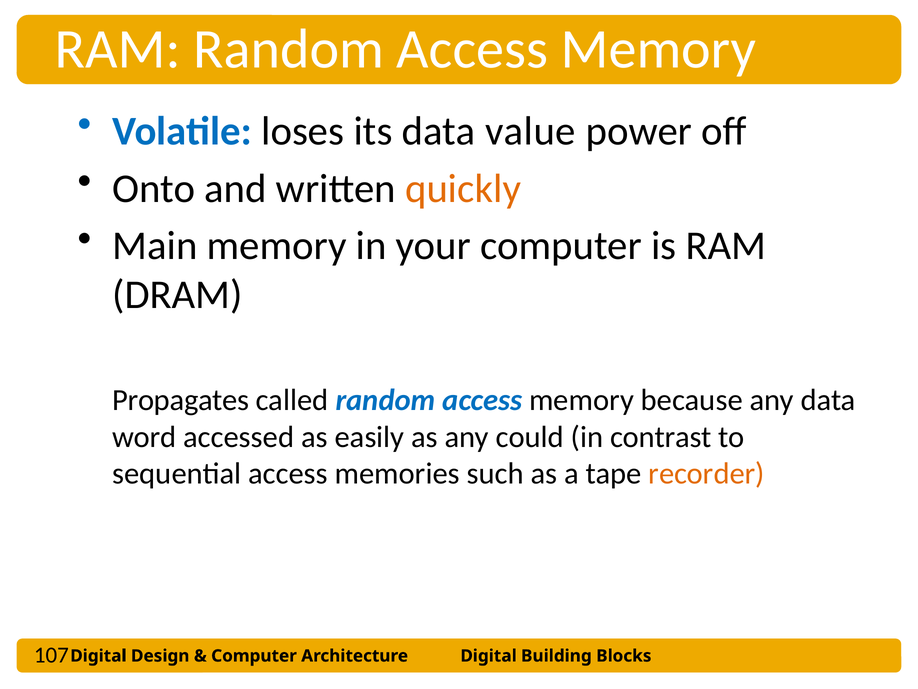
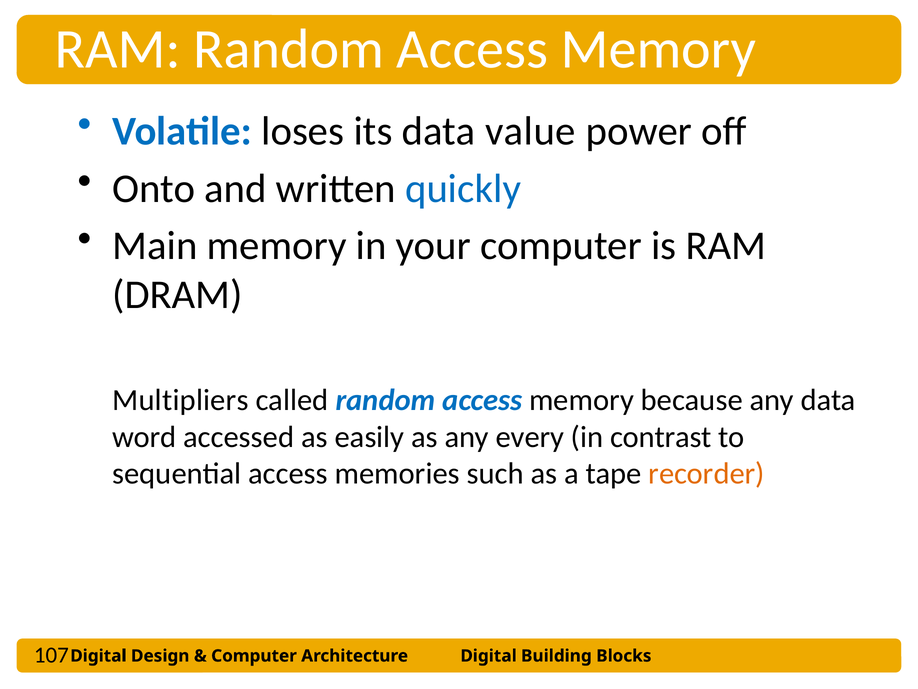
quickly colour: orange -> blue (463, 188)
Propagates: Propagates -> Multipliers (181, 400)
could: could -> every (530, 437)
